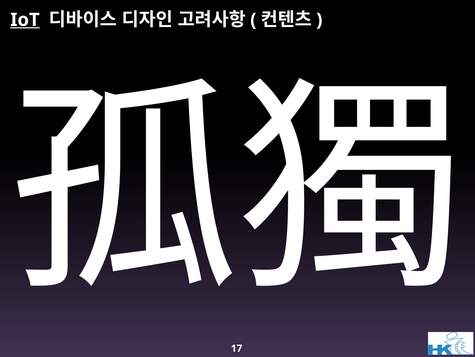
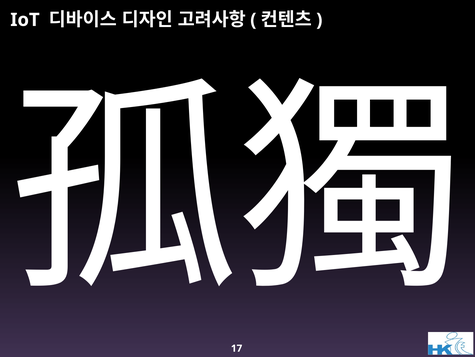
IoT underline: present -> none (25, 20)
